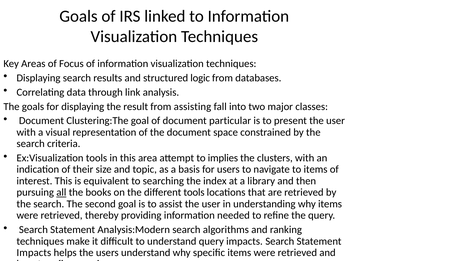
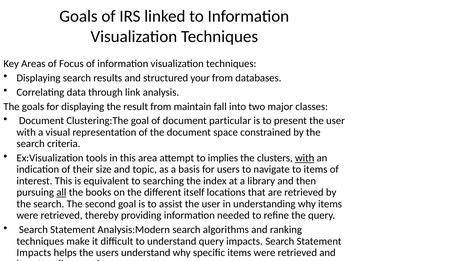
logic: logic -> your (200, 78)
assisting: assisting -> maintain (193, 107)
with underline: none -> present (305, 158)
different tools: tools -> itself (194, 193)
